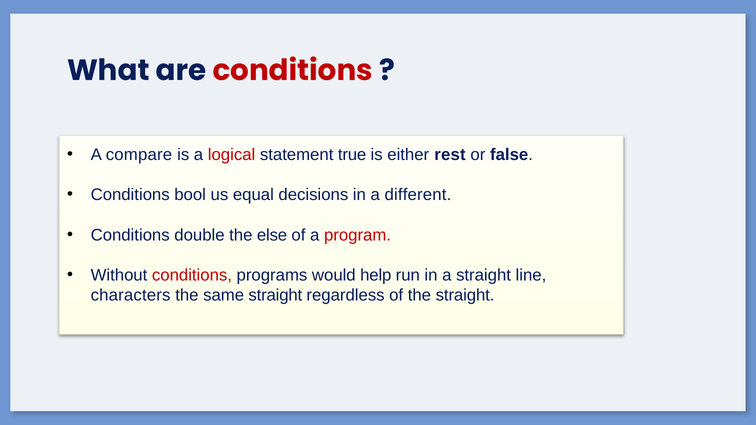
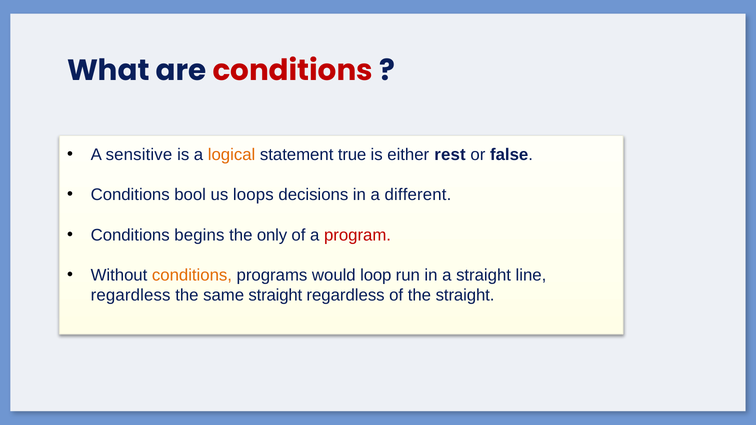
compare: compare -> sensitive (139, 155)
logical colour: red -> orange (232, 155)
equal: equal -> loops (253, 195)
double: double -> begins (199, 235)
else: else -> only (272, 235)
conditions colour: red -> orange (192, 275)
help: help -> loop (376, 275)
characters: characters -> regardless (131, 296)
